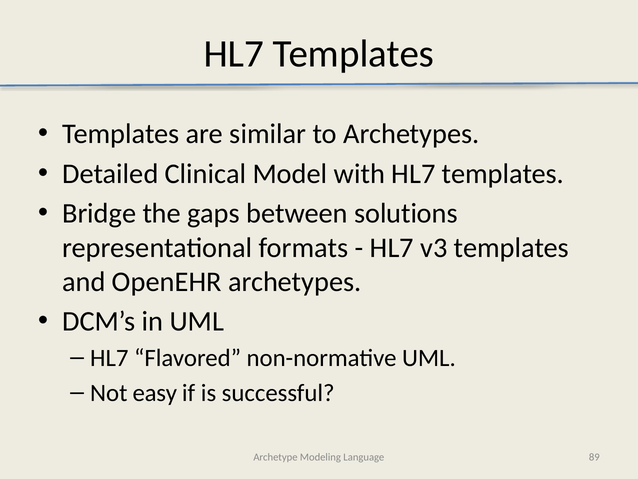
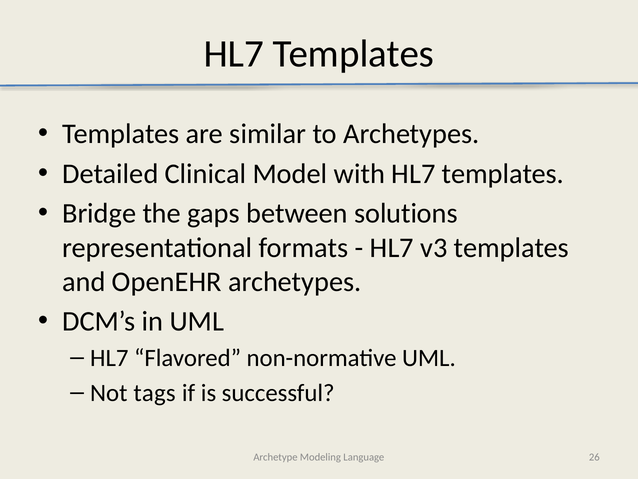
easy: easy -> tags (155, 392)
89: 89 -> 26 (594, 457)
